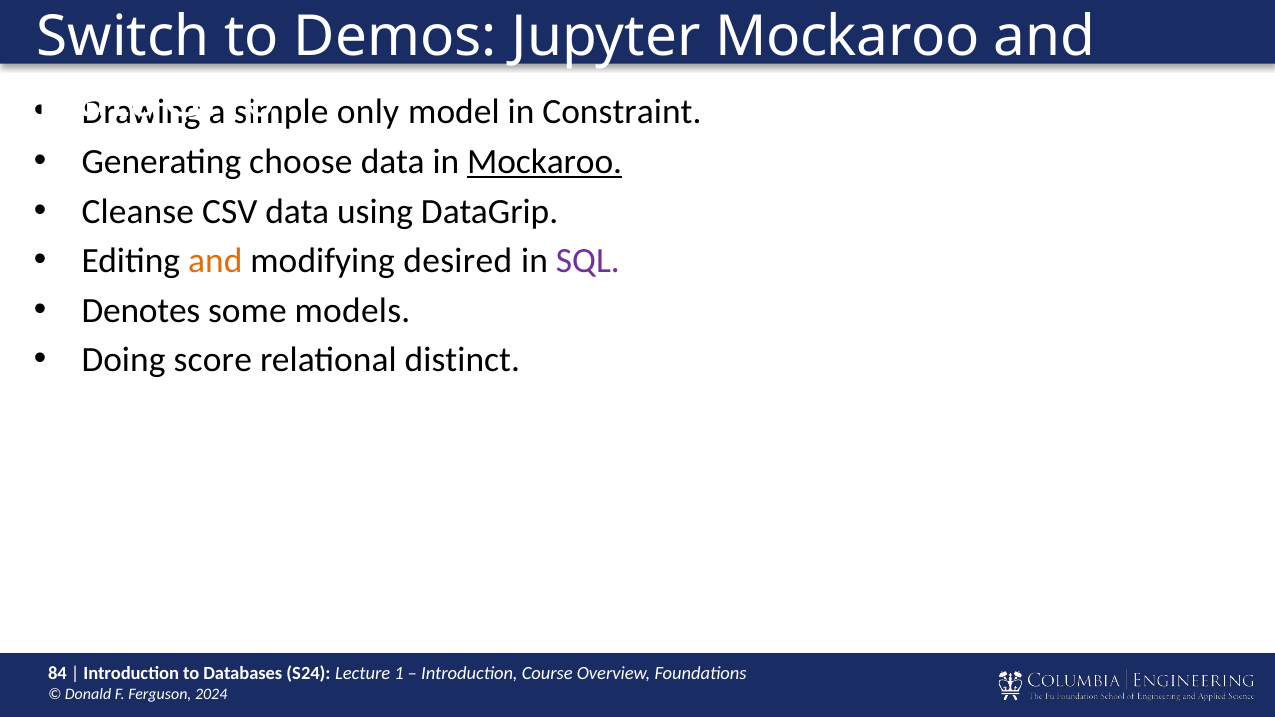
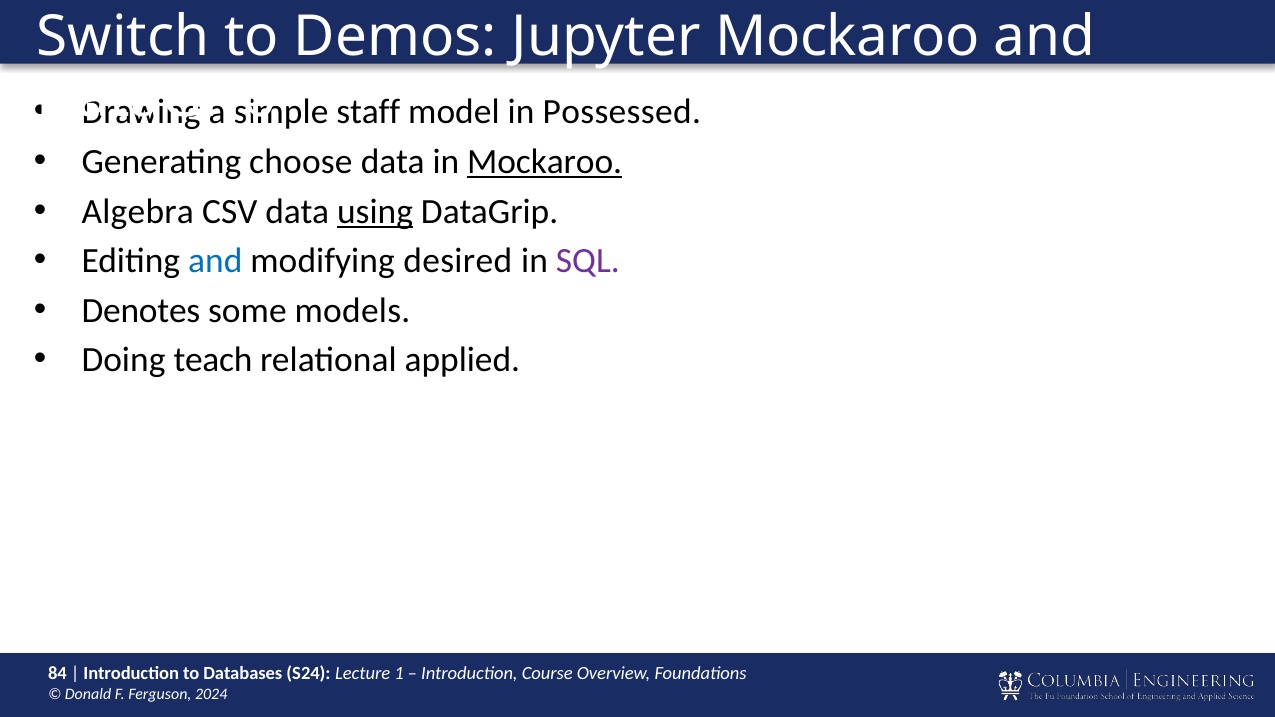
only: only -> staff (368, 112)
Constraint: Constraint -> Possessed (622, 112)
Cleanse: Cleanse -> Algebra (138, 212)
using underline: none -> present (375, 212)
and colour: orange -> blue (215, 261)
score: score -> teach (213, 360)
distinct: distinct -> applied (462, 360)
